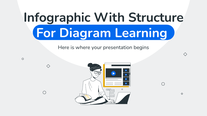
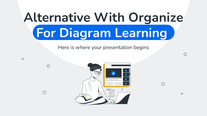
Infographic: Infographic -> Alternative (57, 17)
Structure: Structure -> Organize (156, 17)
